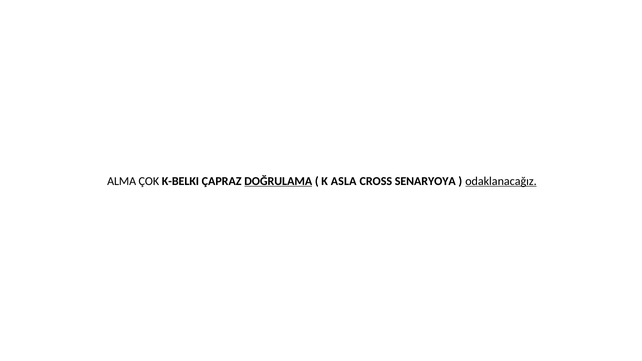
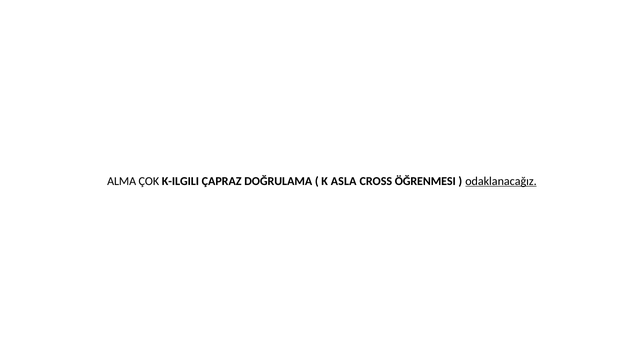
K-BELKI: K-BELKI -> K-ILGILI (180, 181)
DOĞRULAMA underline: present -> none (278, 181)
SENARYOYA: SENARYOYA -> ÖĞRENMESI (425, 181)
